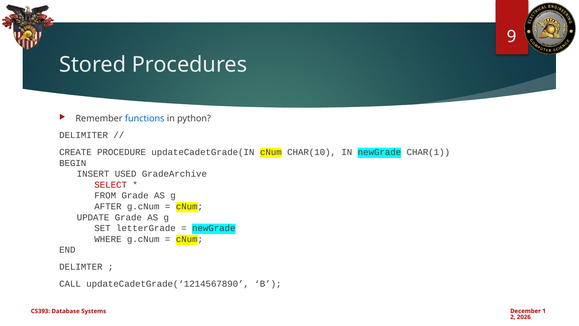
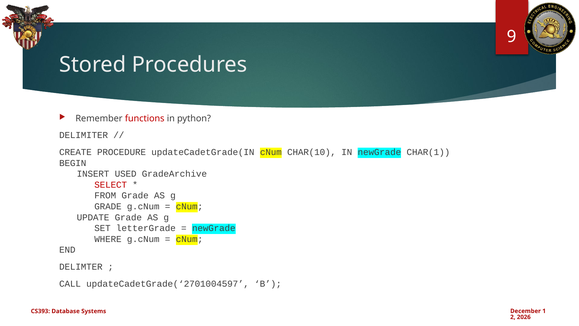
functions colour: blue -> red (145, 118)
AFTER: AFTER -> GRADE (108, 206)
updateCadetGrade(‘1214567890: updateCadetGrade(‘1214567890 -> updateCadetGrade(‘2701004597 (168, 284)
